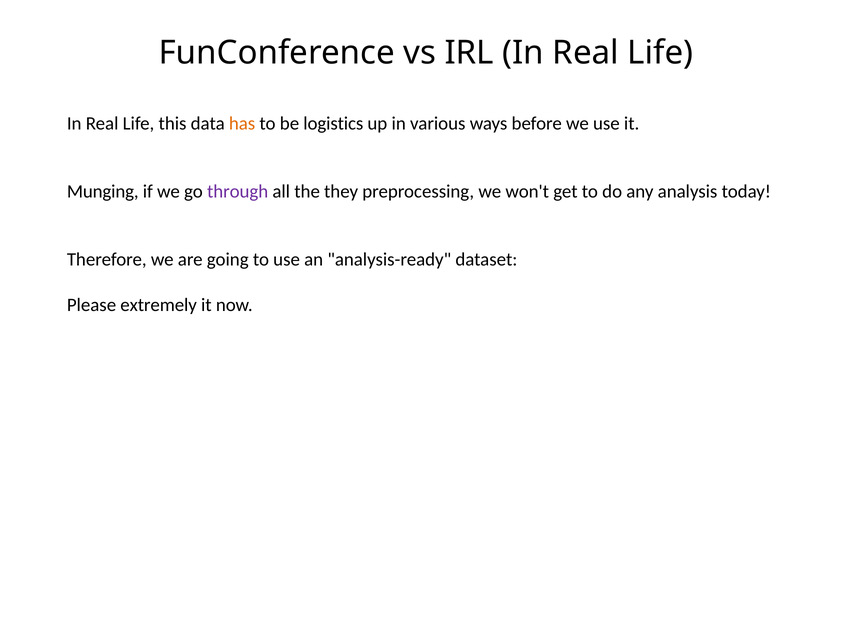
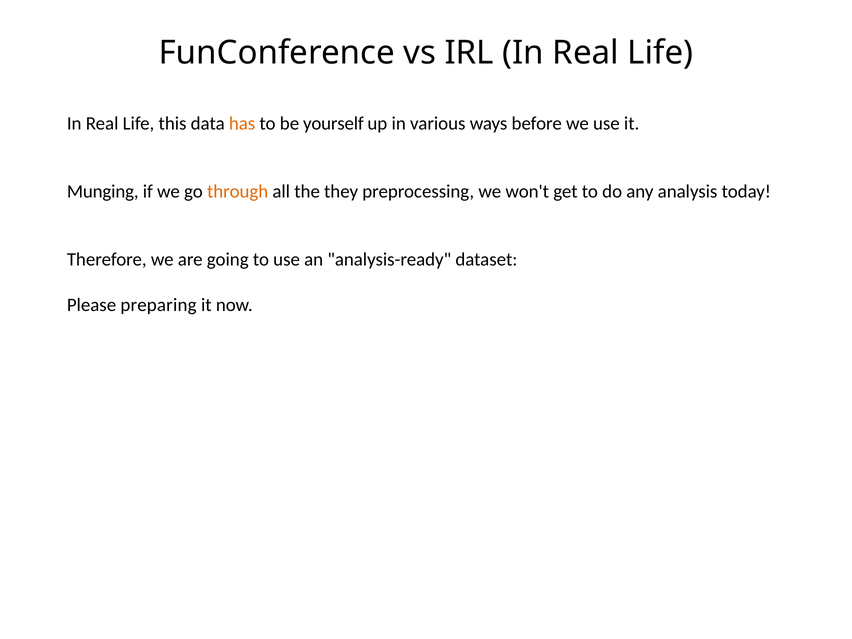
logistics: logistics -> yourself (333, 123)
through colour: purple -> orange (238, 191)
extremely: extremely -> preparing (158, 305)
